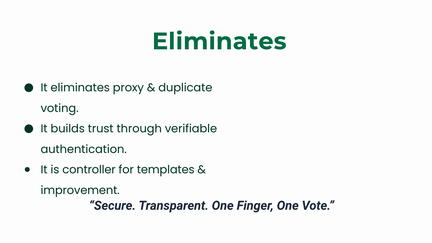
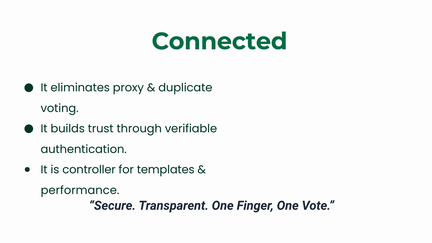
Eliminates: Eliminates -> Connected (219, 41)
improvement: improvement -> performance (80, 190)
